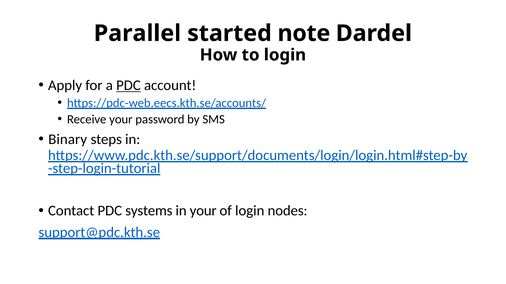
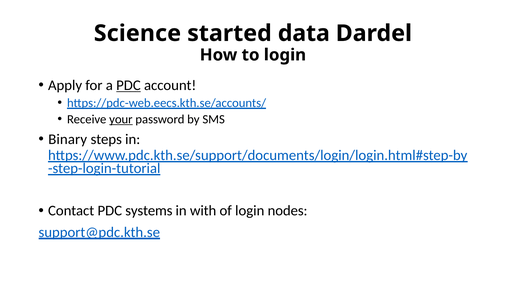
Parallel: Parallel -> Science (137, 33)
note: note -> data (304, 33)
your underline: none -> present (121, 120)
in your: your -> with (203, 211)
